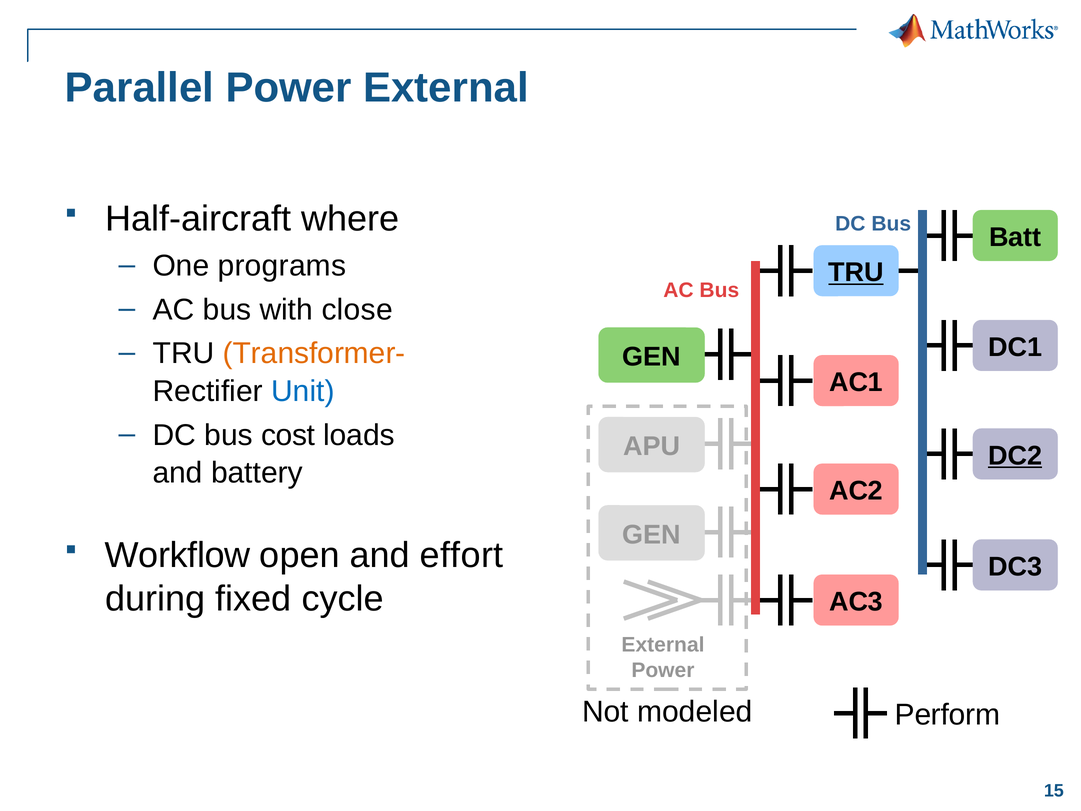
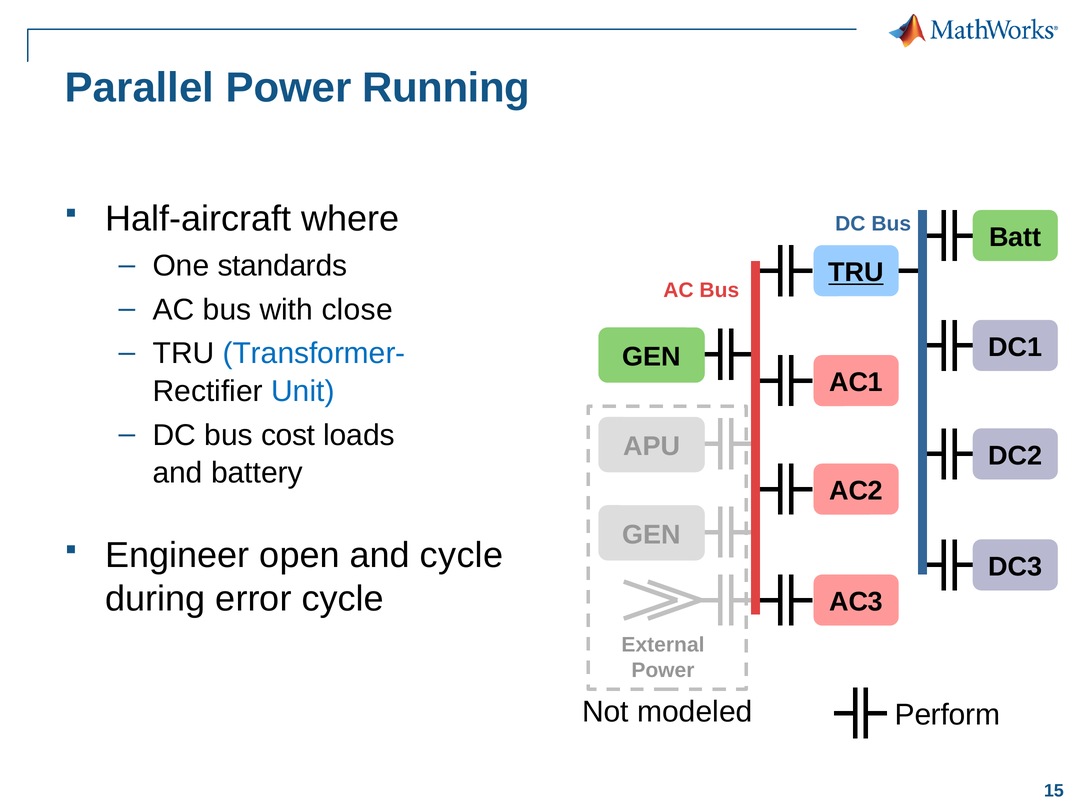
Power External: External -> Running (446, 88)
programs: programs -> standards (282, 266)
Transformer- colour: orange -> blue (314, 353)
DC2 underline: present -> none (1015, 456)
Workflow: Workflow -> Engineer (177, 555)
and effort: effort -> cycle (462, 555)
fixed: fixed -> error (254, 598)
